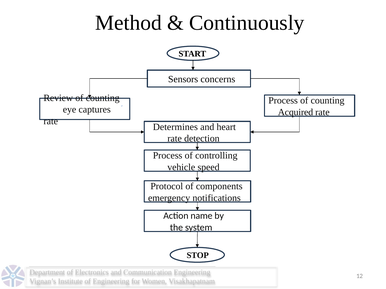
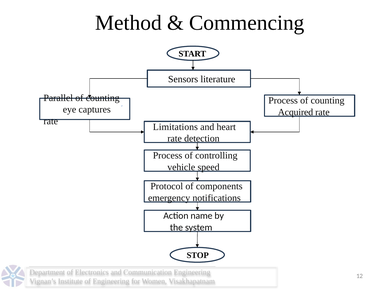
Continuously: Continuously -> Commencing (247, 23)
concerns: concerns -> literature (218, 79)
Review: Review -> Parallel (58, 98)
Determines: Determines -> Limitations (175, 127)
